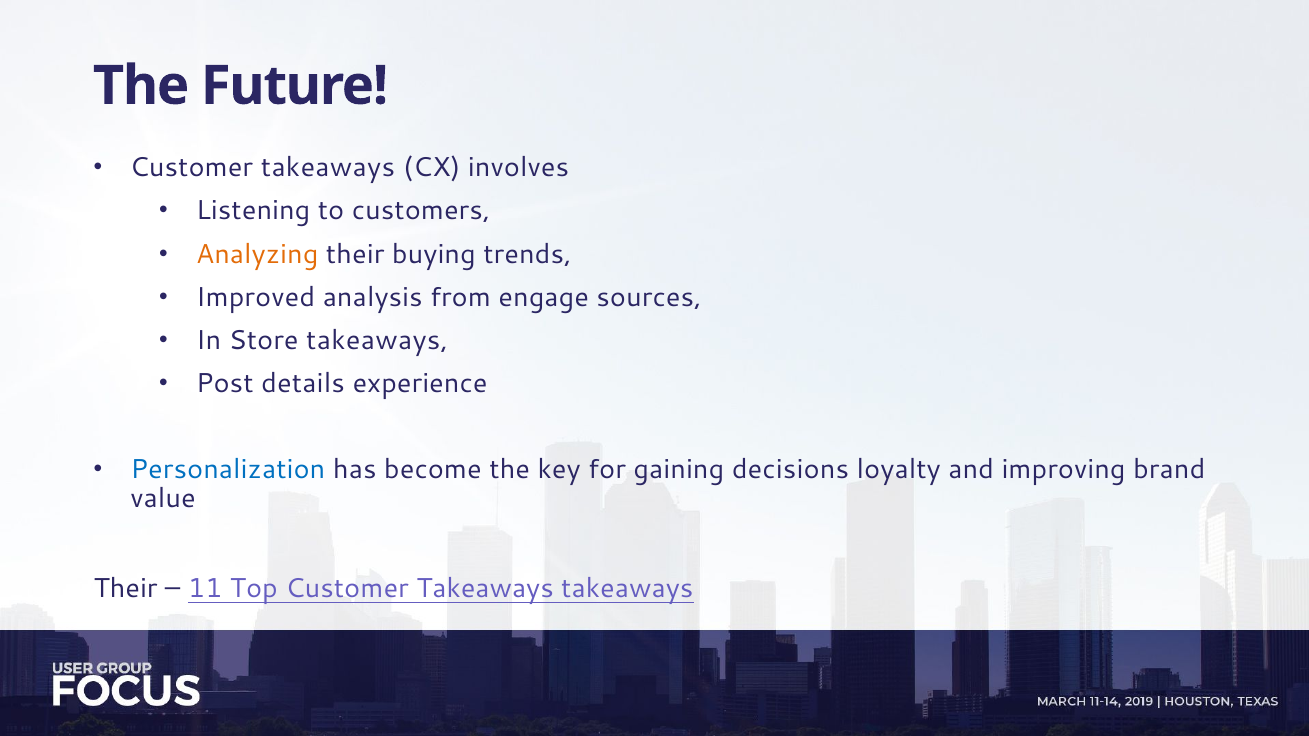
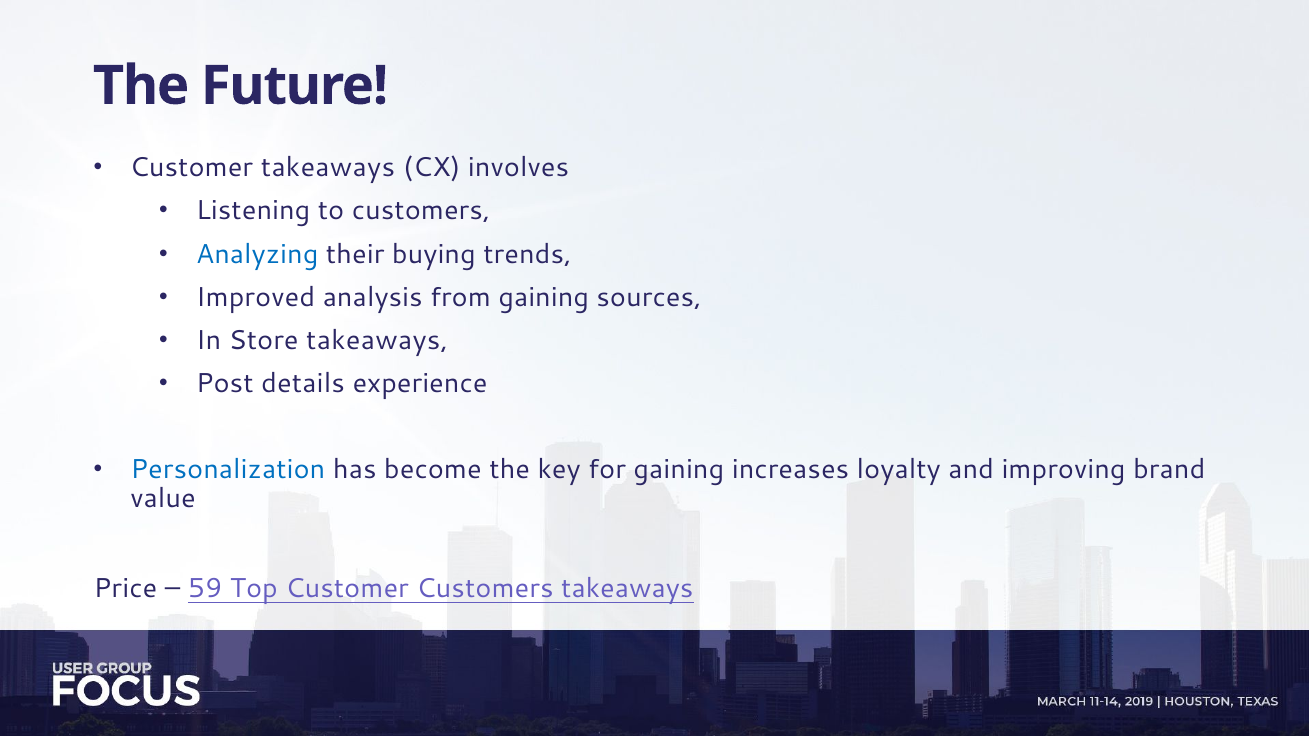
Analyzing colour: orange -> blue (257, 254)
from engage: engage -> gaining (544, 297)
decisions: decisions -> increases (791, 470)
Their: Their -> Price (125, 589)
11: 11 -> 59 (205, 589)
Top Customer Takeaways: Takeaways -> Customers (485, 589)
